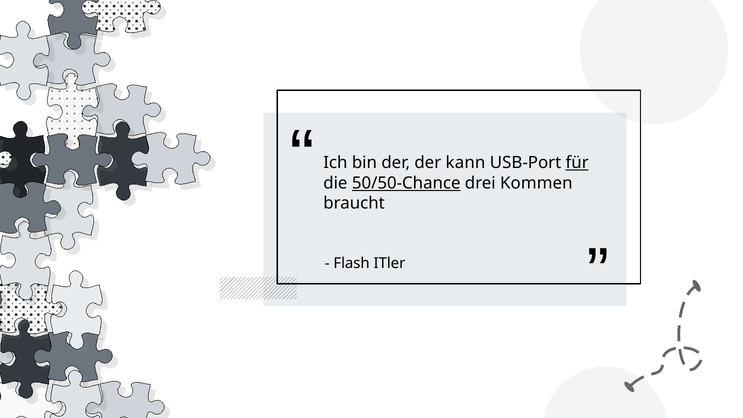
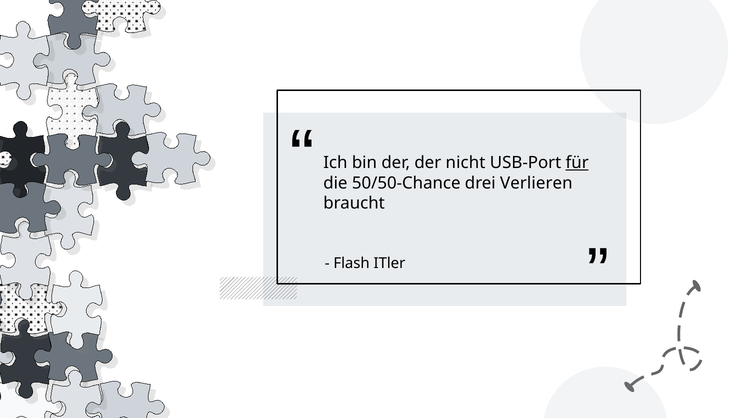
kann: kann -> nicht (466, 163)
50/50-Chance underline: present -> none (406, 183)
Kommen: Kommen -> Verlieren (536, 183)
